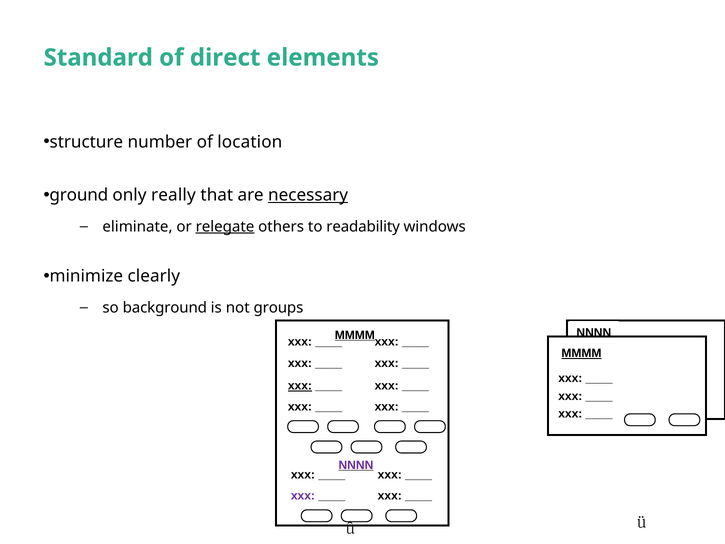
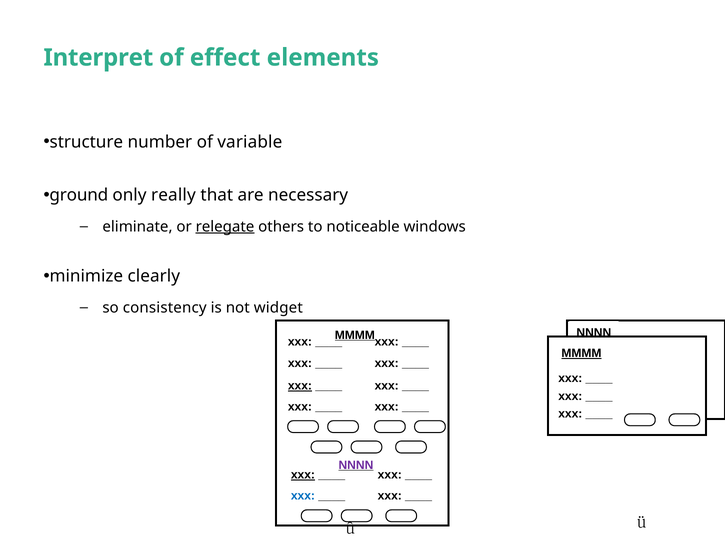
Standard: Standard -> Interpret (98, 58)
direct: direct -> effect (225, 58)
location: location -> variable (250, 142)
necessary underline: present -> none (308, 195)
readability: readability -> noticeable (363, 226)
background: background -> consistency (165, 307)
groups: groups -> widget (278, 307)
xxx underline: none -> present (303, 475)
xxx colour: purple -> blue (303, 496)
